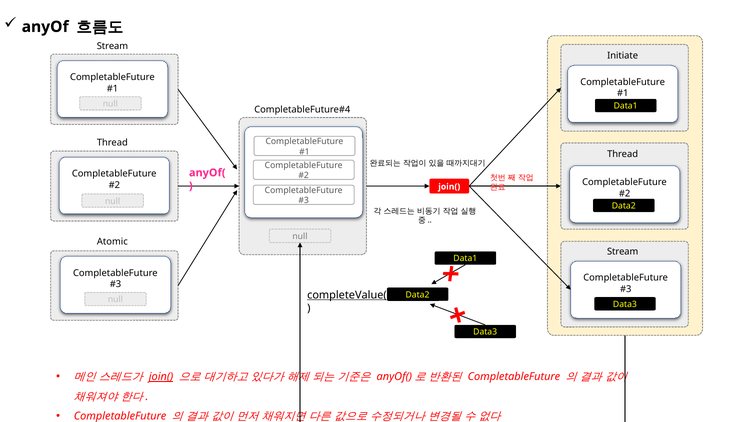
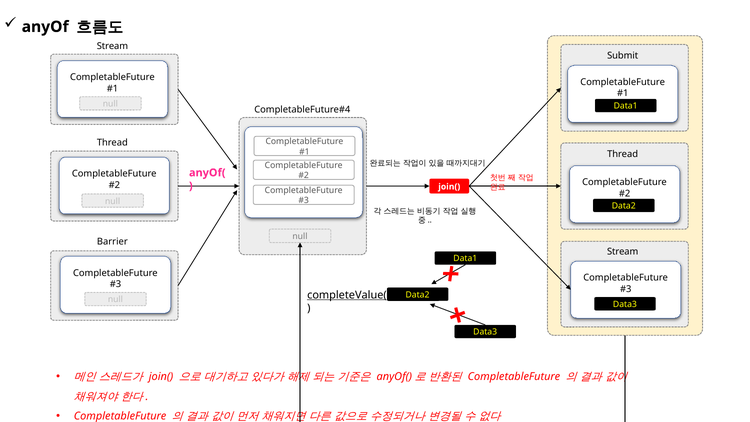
Initiate: Initiate -> Submit (623, 56)
Atomic: Atomic -> Barrier (112, 242)
join( underline: present -> none (161, 377)
